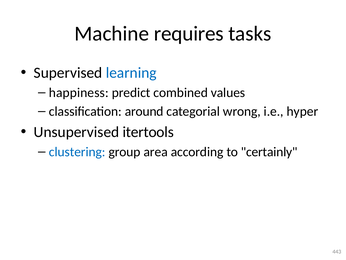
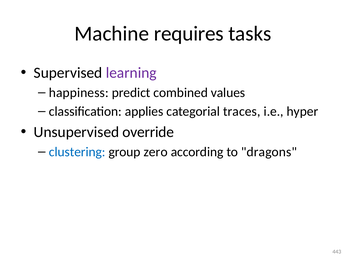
learning colour: blue -> purple (131, 73)
around: around -> applies (144, 111)
wrong: wrong -> traces (242, 111)
itertools: itertools -> override (148, 132)
area: area -> zero (156, 152)
certainly: certainly -> dragons (269, 152)
